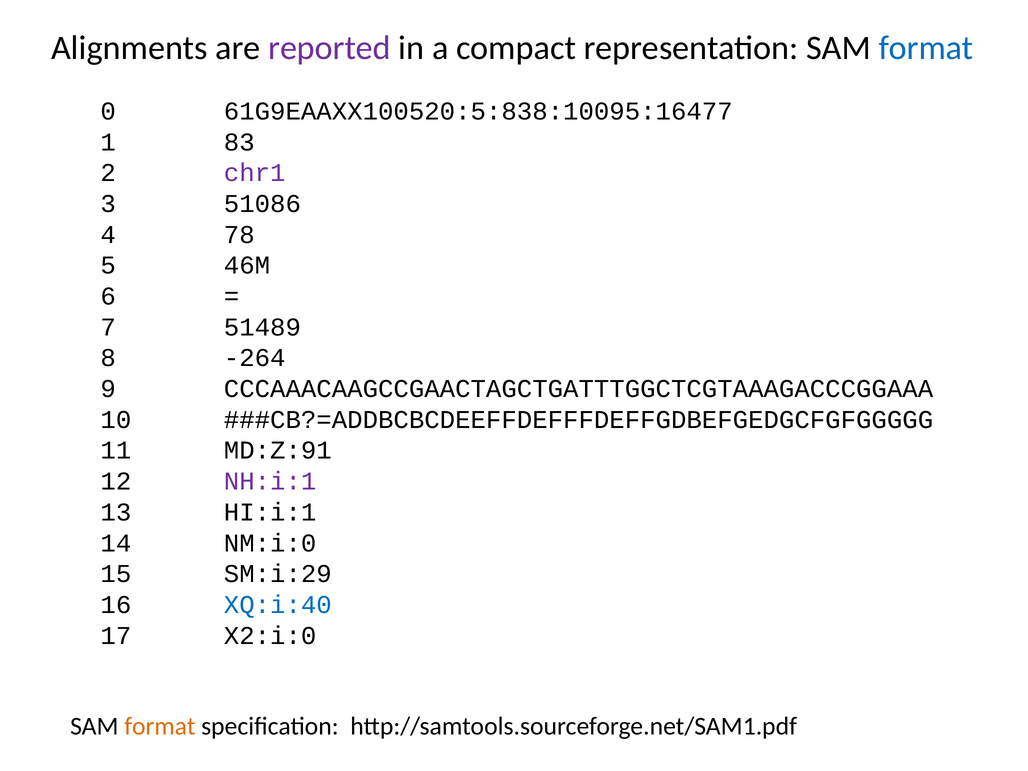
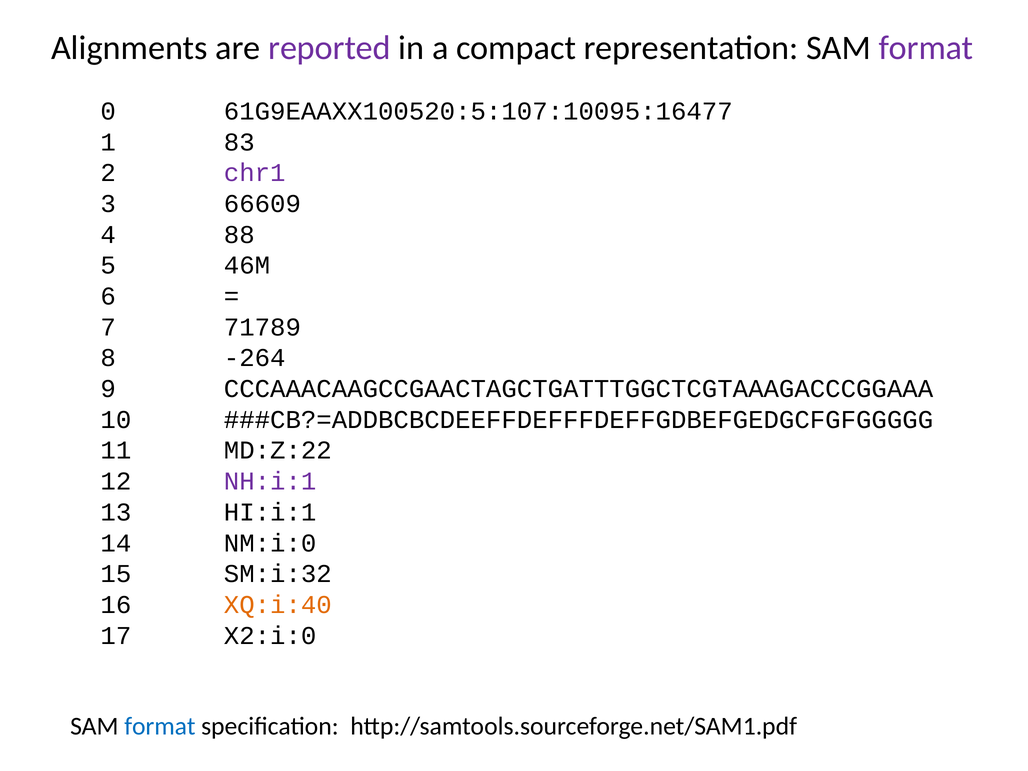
format colour: blue -> purple (926, 48)
61G9EAAXX100520:5:838:10095:16477: 61G9EAAXX100520:5:838:10095:16477 -> 61G9EAAXX100520:5:107:10095:16477 (478, 111)
51086: 51086 -> 66609 (262, 204)
78: 78 -> 88 (239, 235)
51489: 51489 -> 71789 (262, 327)
MD:Z:91: MD:Z:91 -> MD:Z:22 (278, 451)
SM:i:29: SM:i:29 -> SM:i:32 (278, 574)
XQ:i:40 colour: blue -> orange (278, 605)
format colour: orange -> blue (160, 726)
